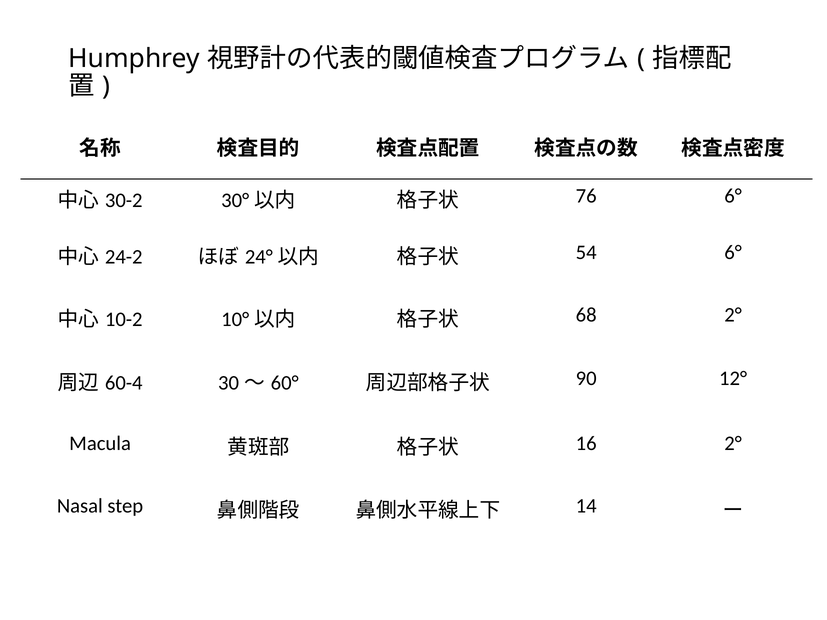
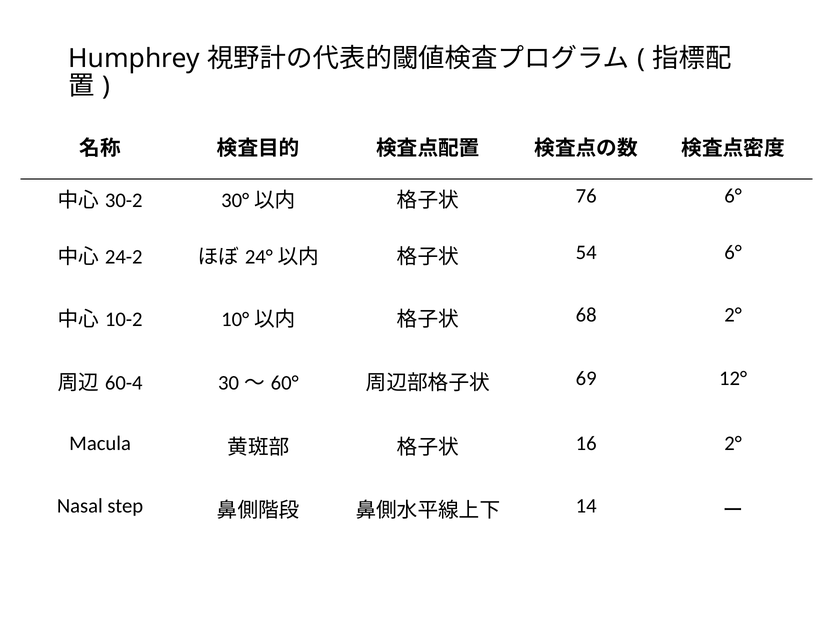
90: 90 -> 69 (586, 379)
